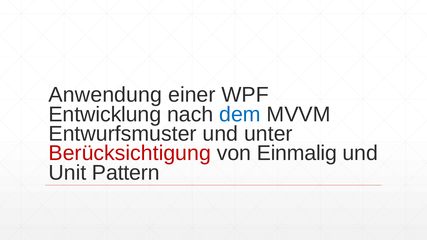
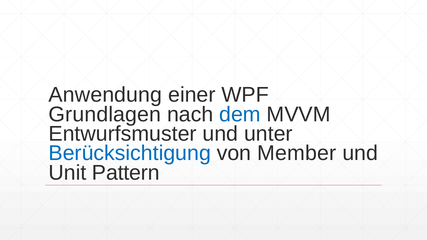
Entwicklung: Entwicklung -> Grundlagen (105, 114)
Berücksichtigung colour: red -> blue (130, 153)
Einmalig: Einmalig -> Member (297, 153)
